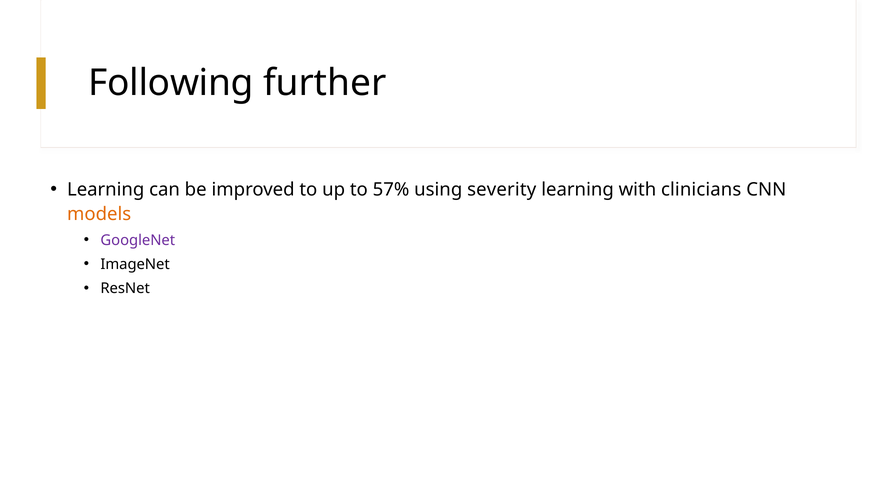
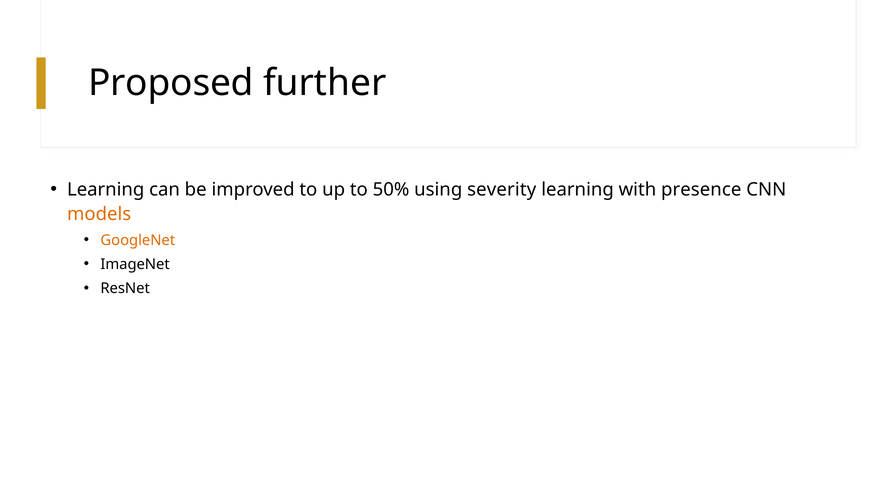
Following: Following -> Proposed (171, 83)
57%: 57% -> 50% (391, 189)
clinicians: clinicians -> presence (701, 189)
GoogleNet colour: purple -> orange (138, 240)
